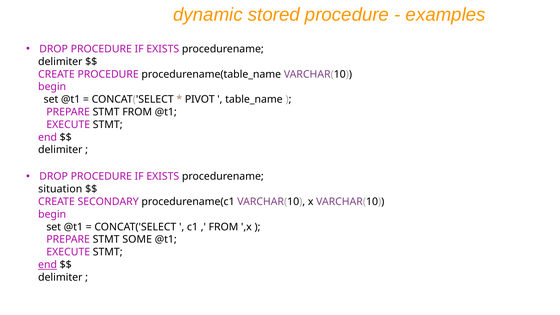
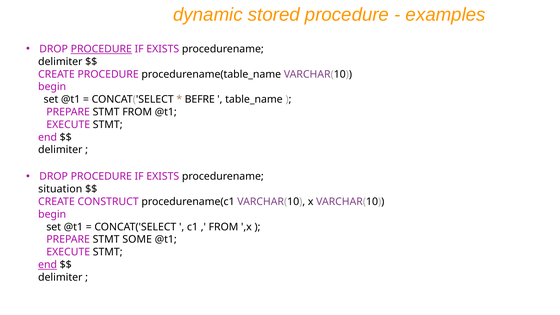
PROCEDURE underline: none -> present (101, 49)
PIVOT: PIVOT -> BEFRE (200, 99)
SECONDARY: SECONDARY -> CONSTRUCT (108, 202)
